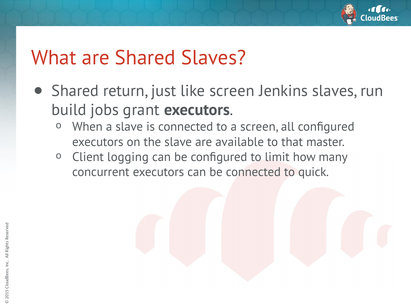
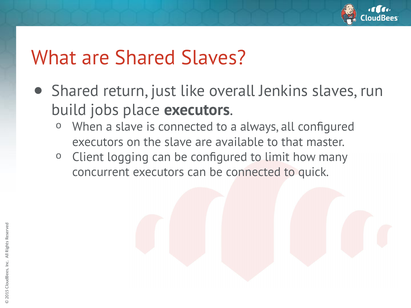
like screen: screen -> overall (232, 91)
grant: grant -> place (141, 110)
a screen: screen -> always (259, 127)
